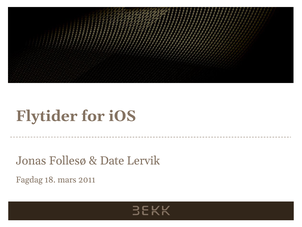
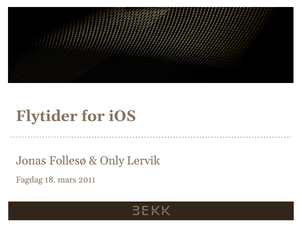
Date: Date -> Only (112, 160)
